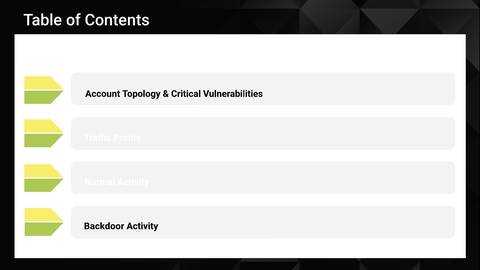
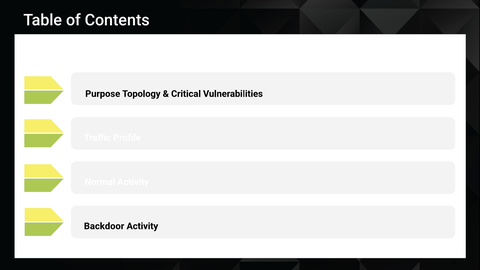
Account: Account -> Purpose (103, 94)
